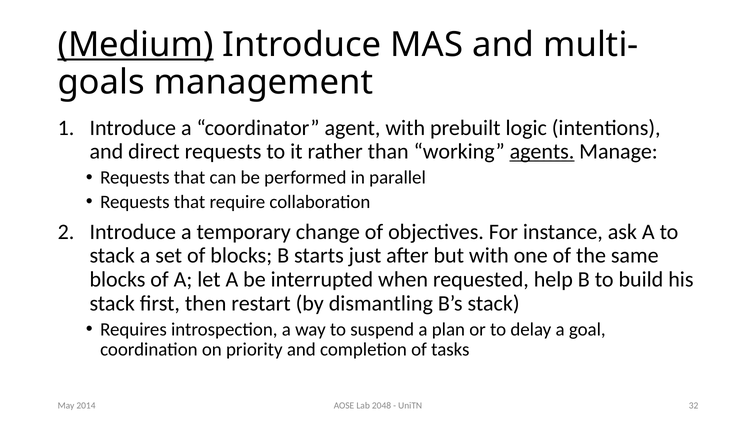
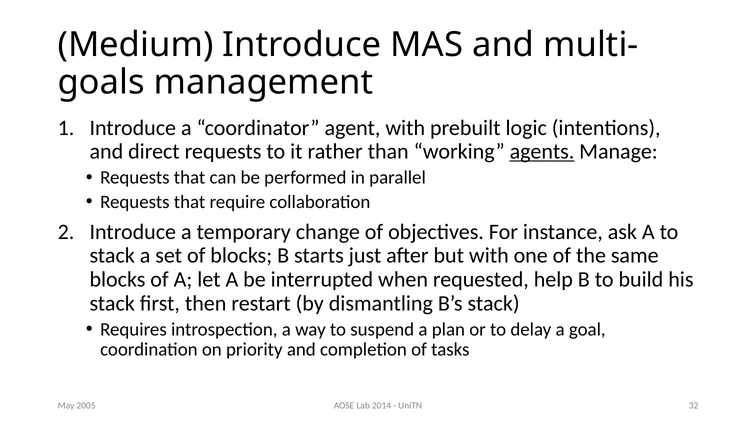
Medium underline: present -> none (136, 45)
2048: 2048 -> 2014 (382, 406)
2014: 2014 -> 2005 (86, 406)
